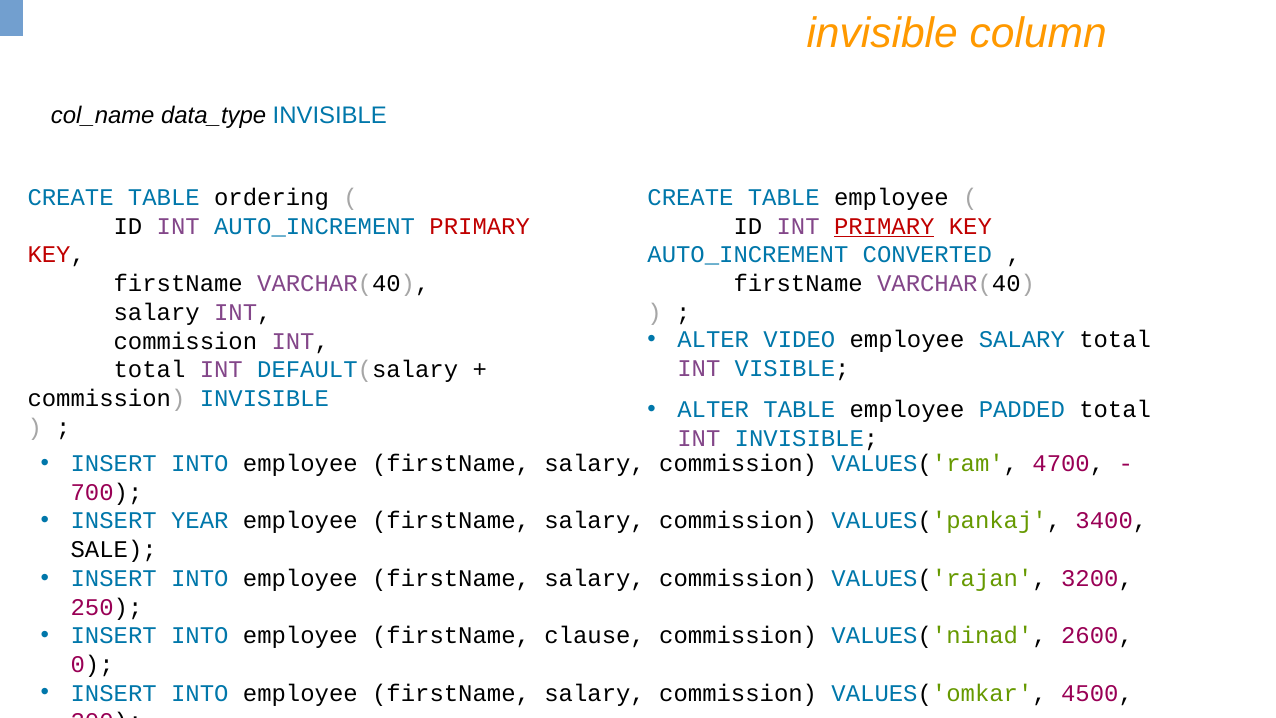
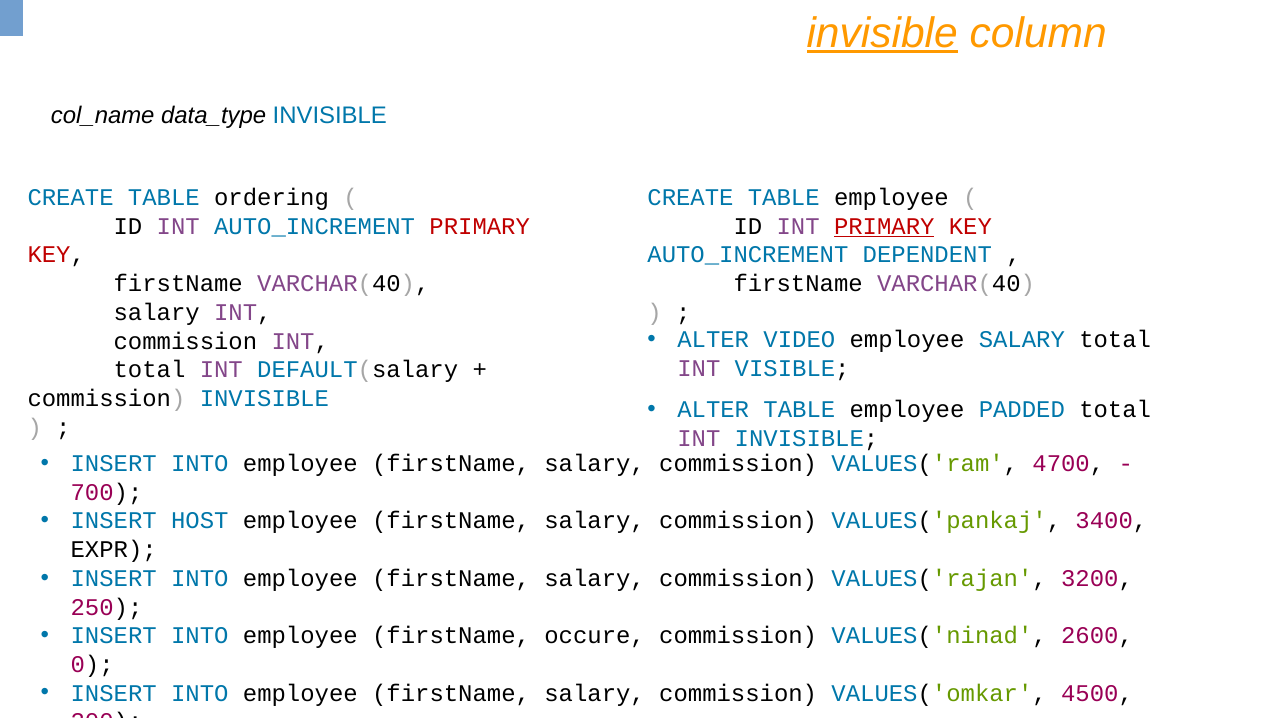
invisible underline: none -> present (882, 33)
CONVERTED: CONVERTED -> DEPENDENT (927, 255)
YEAR: YEAR -> HOST (200, 521)
SALE: SALE -> EXPR (114, 550)
clause: clause -> occure (595, 636)
